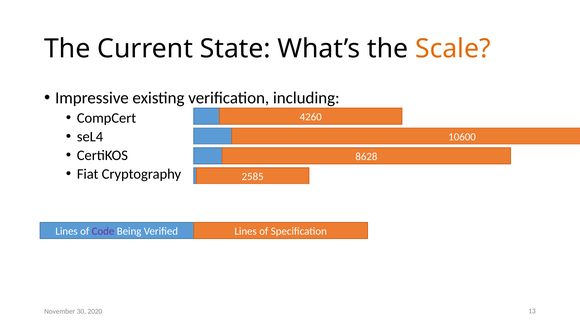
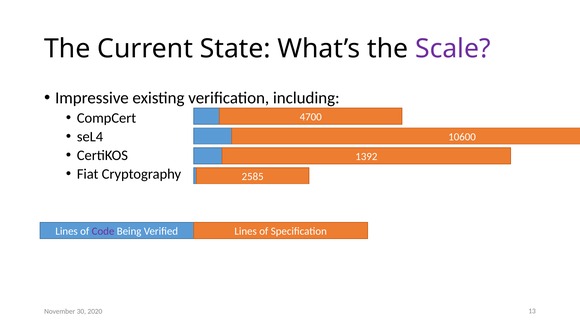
Scale colour: orange -> purple (453, 49)
4260: 4260 -> 4700 (311, 117)
8628: 8628 -> 1392 (366, 157)
